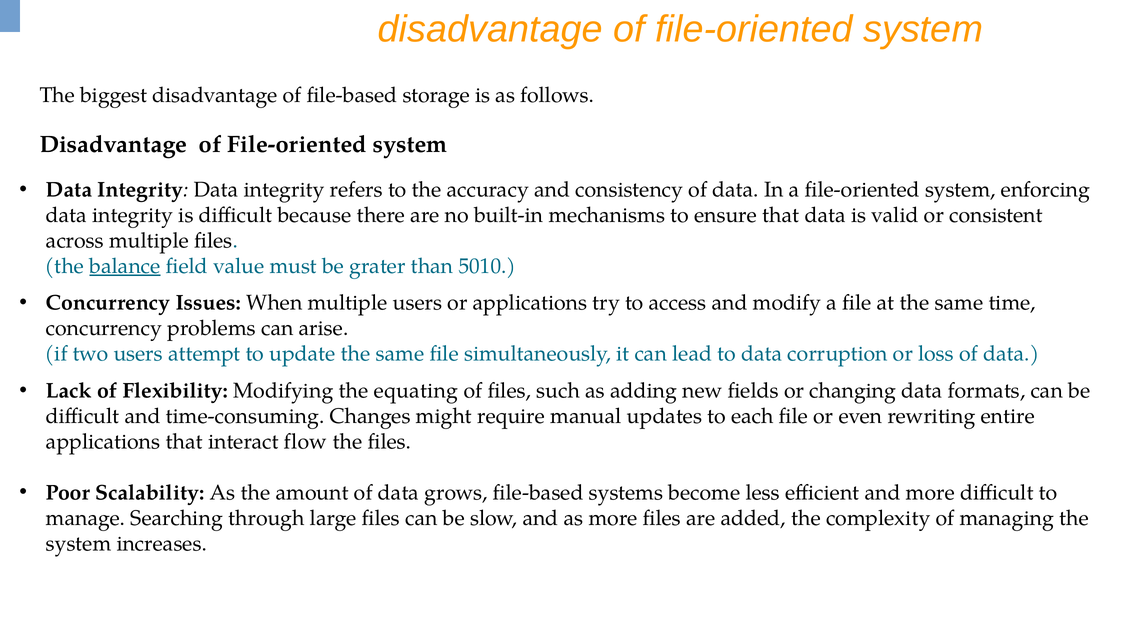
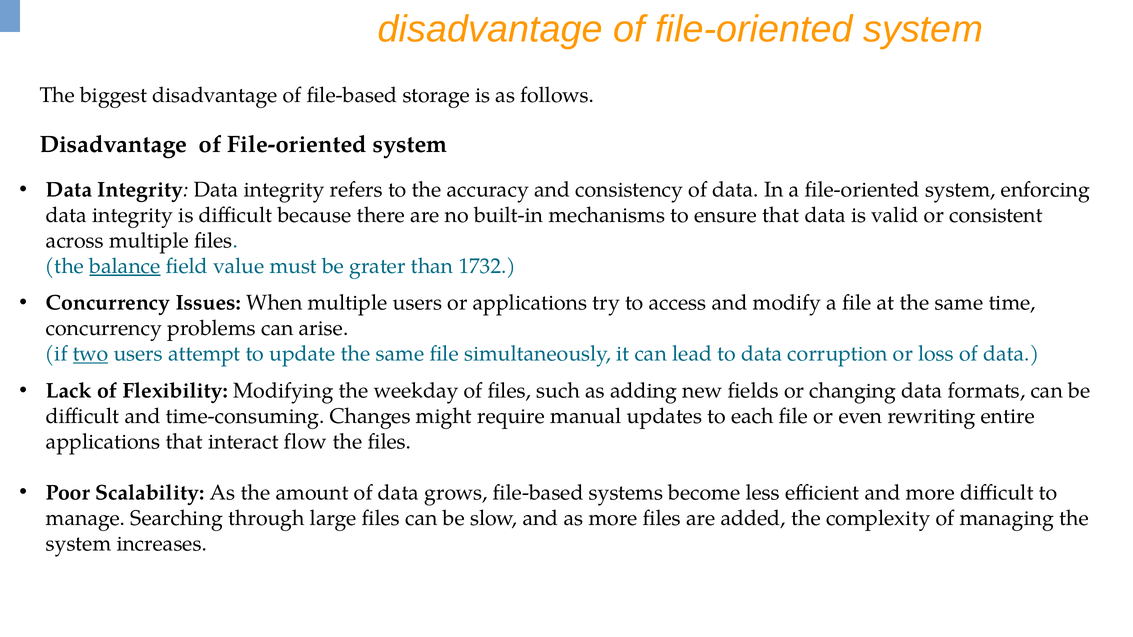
5010: 5010 -> 1732 (487, 266)
two underline: none -> present (91, 354)
equating: equating -> weekday (416, 391)
